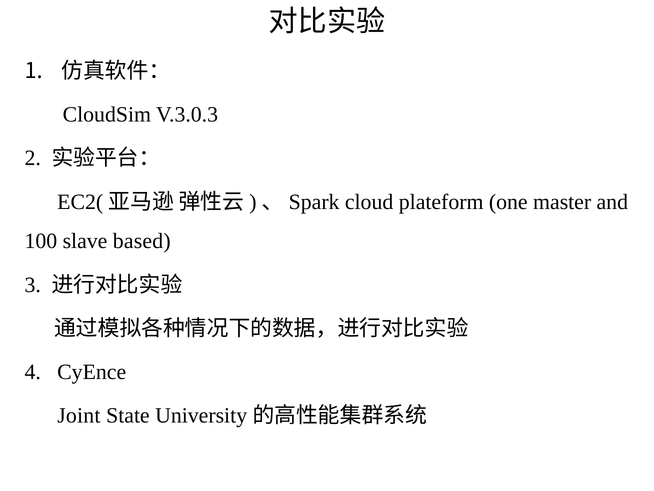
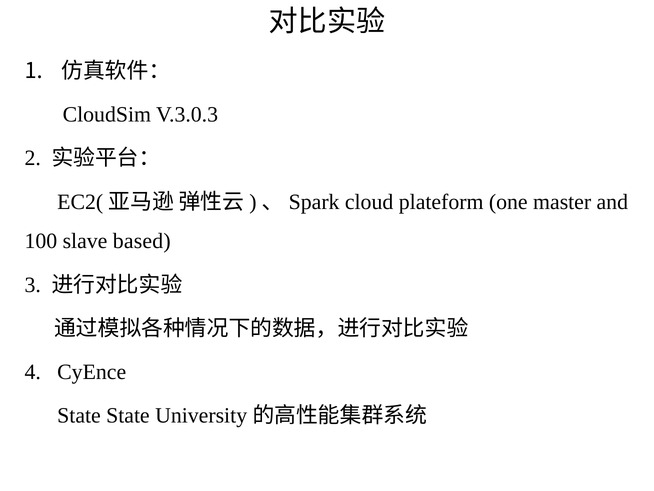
Joint: Joint -> State (79, 415)
